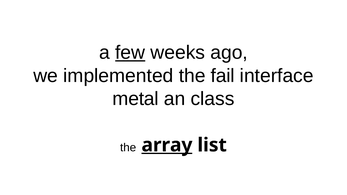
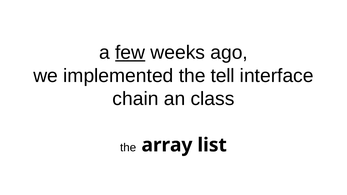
fail: fail -> tell (223, 76)
metal: metal -> chain (135, 99)
array underline: present -> none (167, 145)
